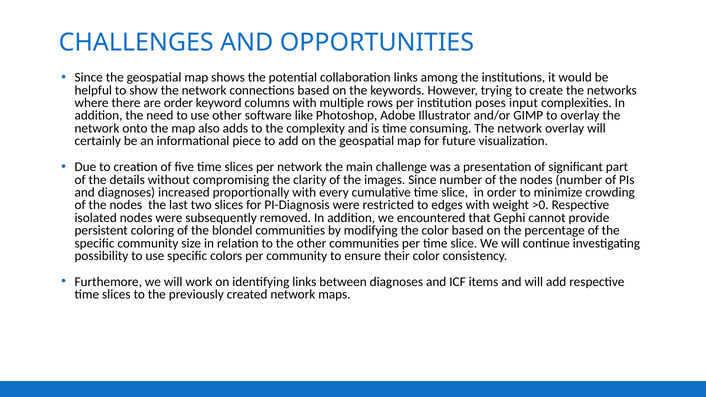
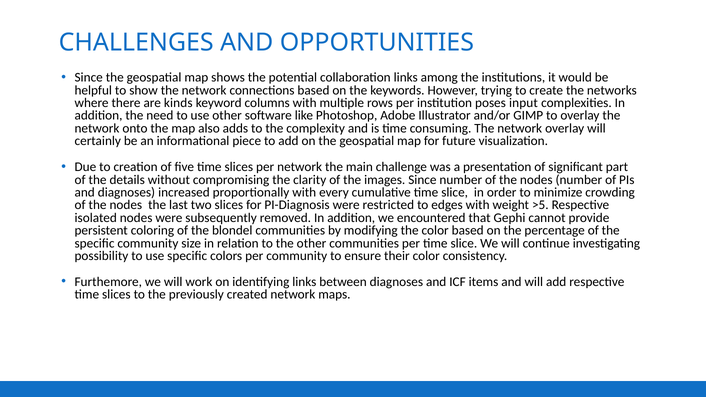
are order: order -> kinds (178, 103)
>0: >0 -> >5 (540, 205)
